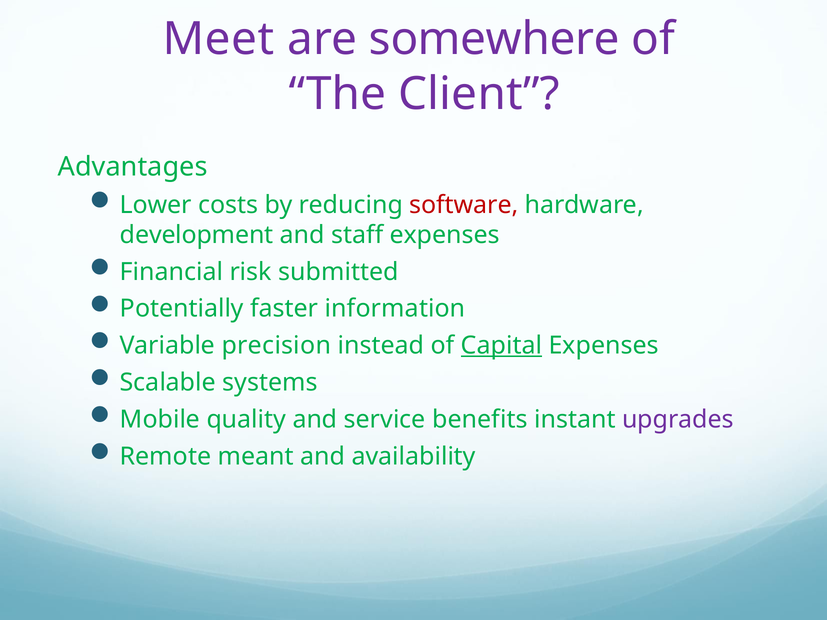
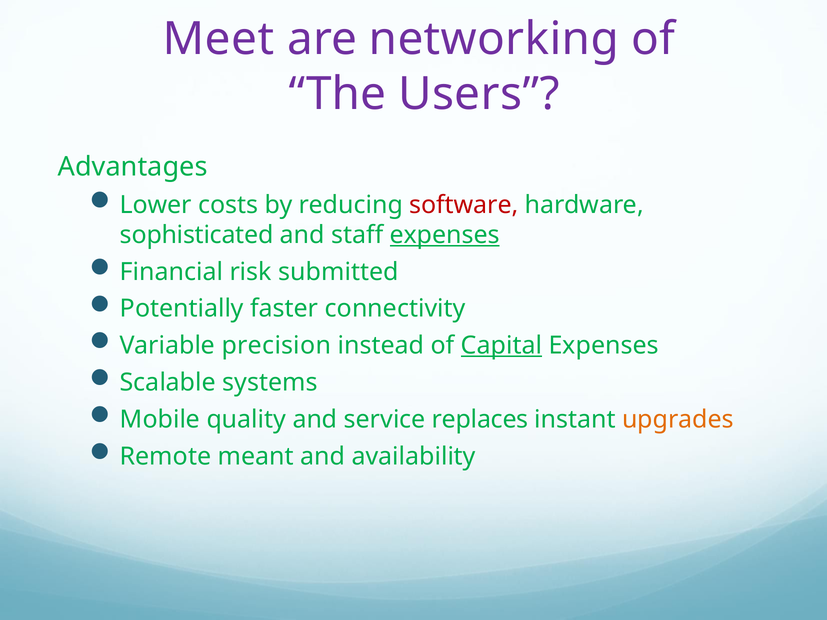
somewhere: somewhere -> networking (494, 39)
Client: Client -> Users (479, 94)
development: development -> sophisticated (197, 235)
expenses underline: none -> present (445, 235)
information: information -> connectivity (395, 309)
benefits: benefits -> replaces (480, 420)
upgrades colour: purple -> orange (678, 420)
